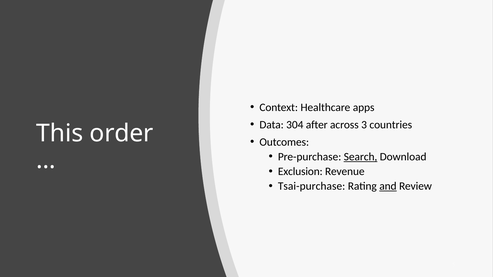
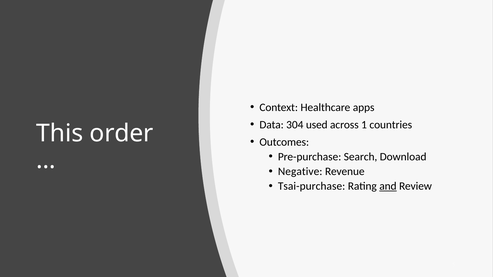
after: after -> used (317, 125)
3: 3 -> 1 (364, 125)
Search underline: present -> none (361, 157)
Exclusion: Exclusion -> Negative (300, 172)
